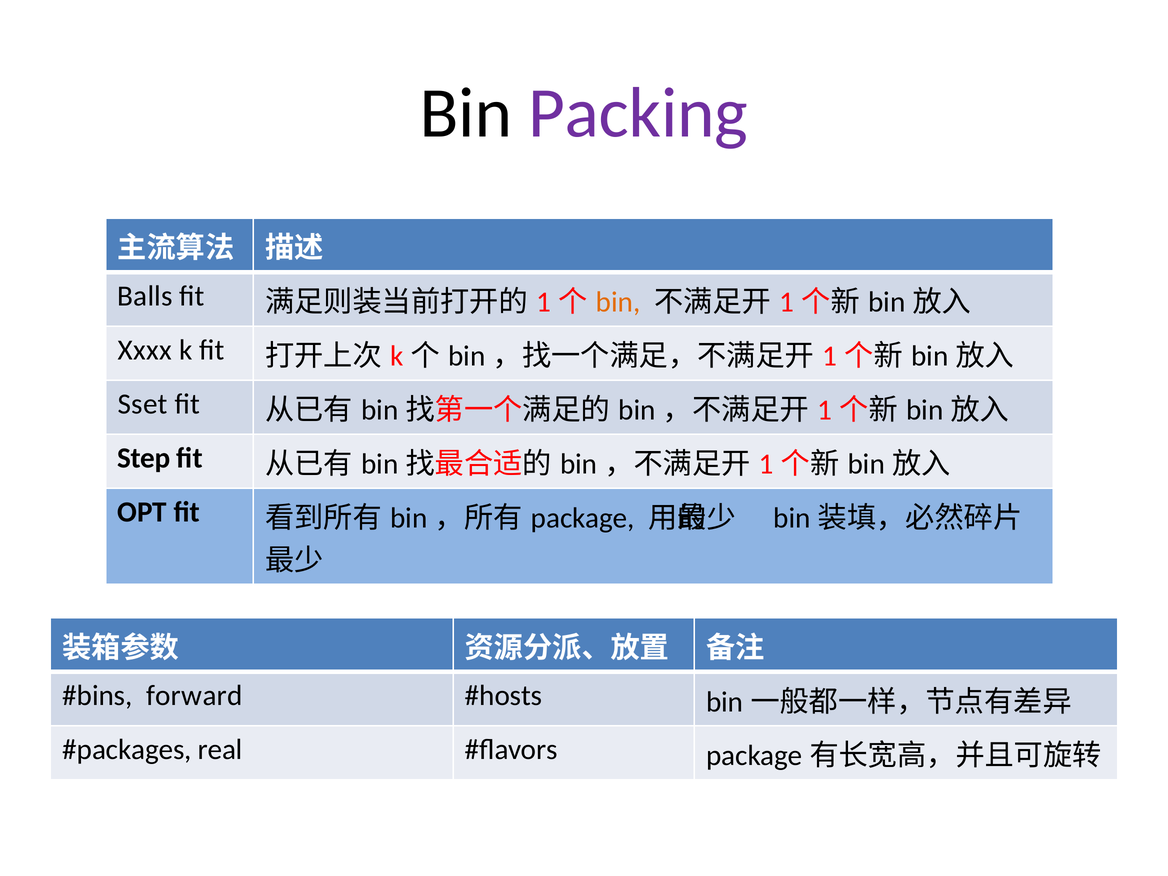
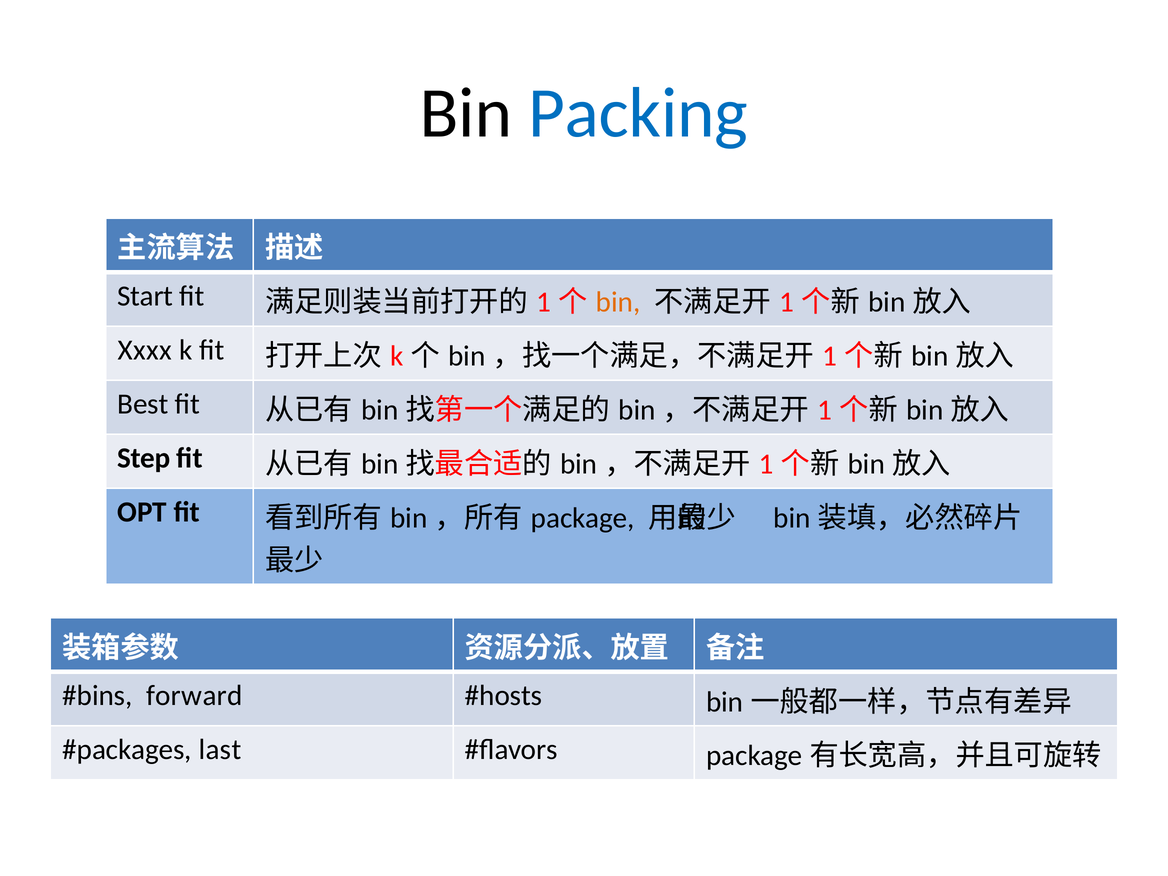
Packing colour: purple -> blue (638, 113)
Balls: Balls -> Start (145, 296)
Sset: Sset -> Best (143, 404)
real: real -> last (220, 750)
